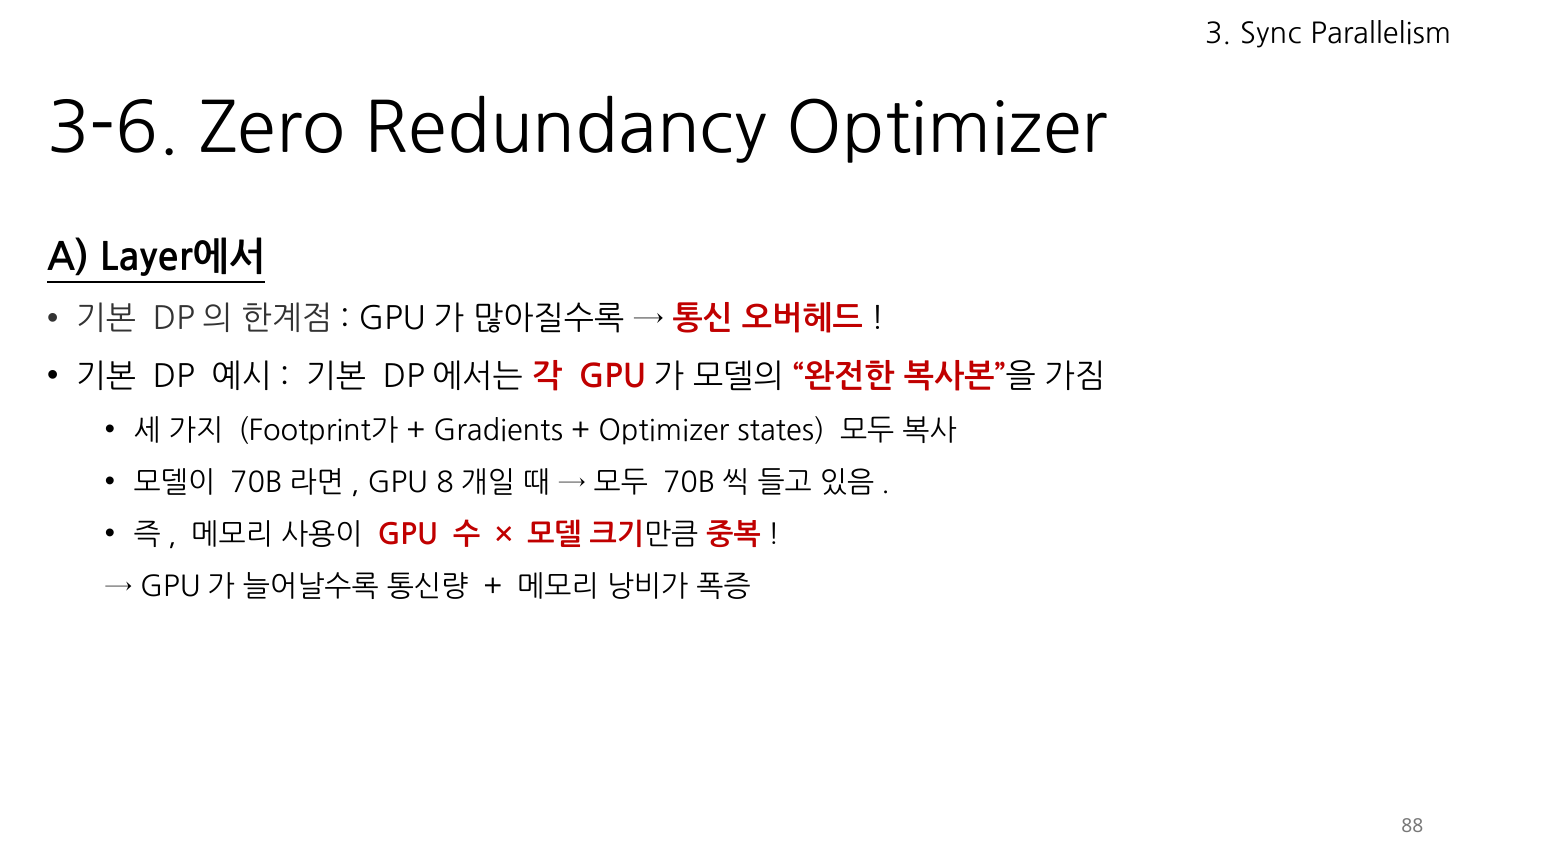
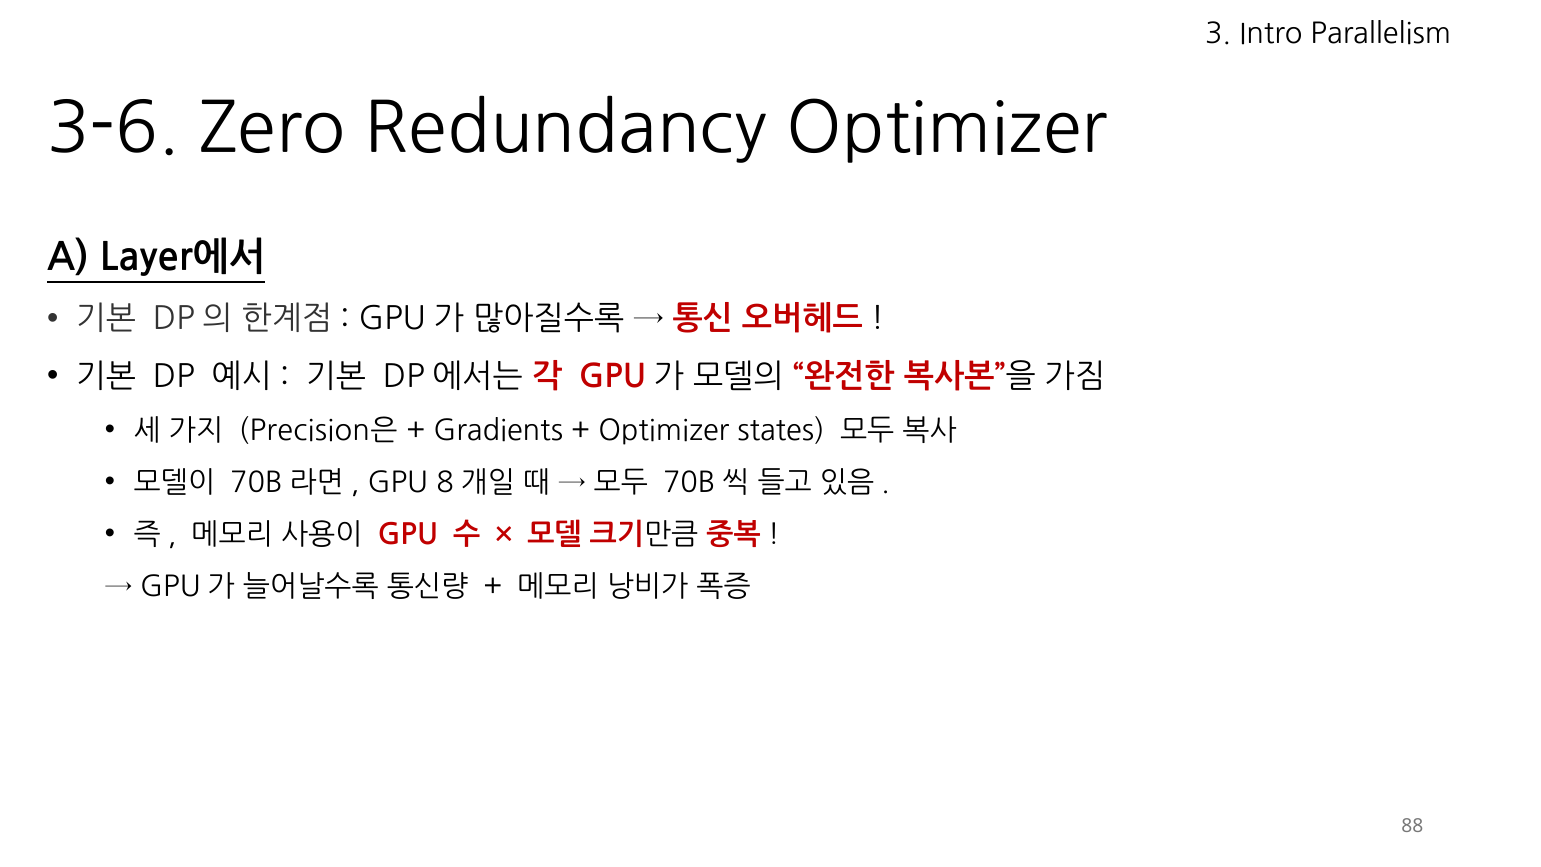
Sync: Sync -> Intro (1271, 34)
Footprint가: Footprint가 -> Precision은 (318, 431)
